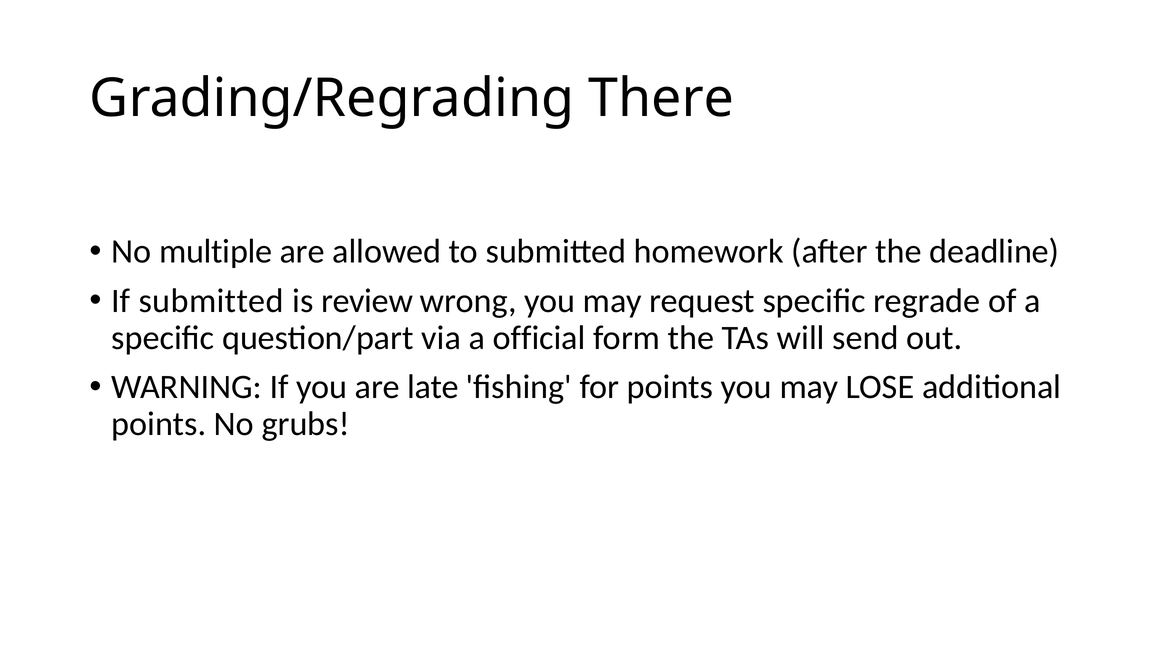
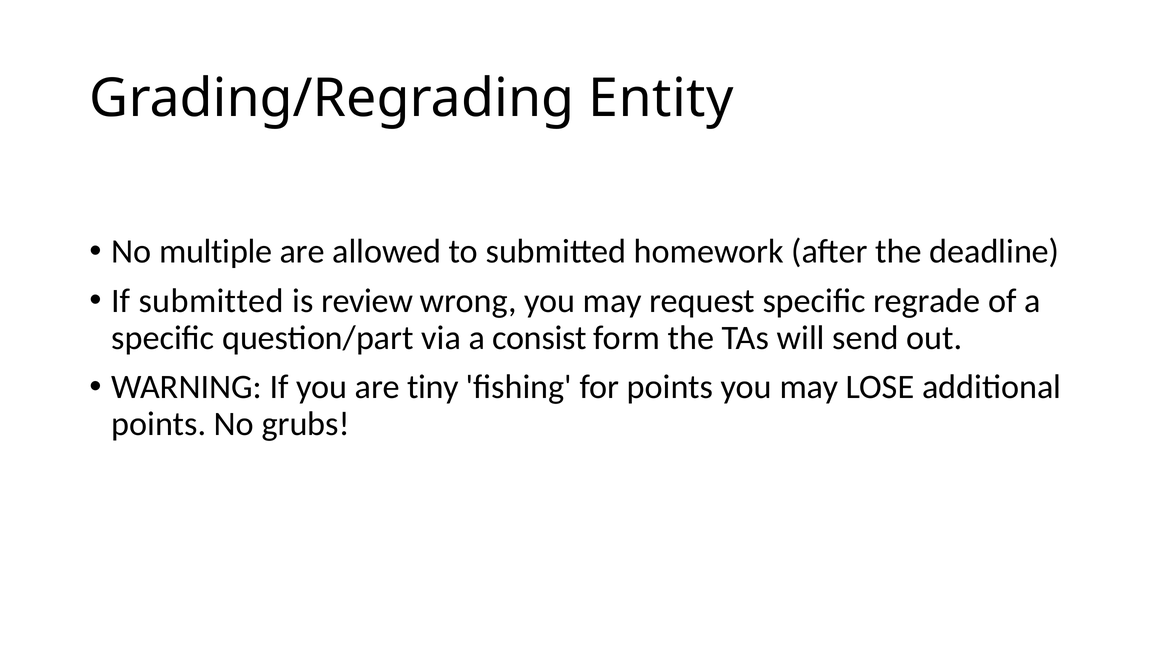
There: There -> Entity (661, 99)
official: official -> consist (539, 338)
late: late -> tiny (433, 387)
